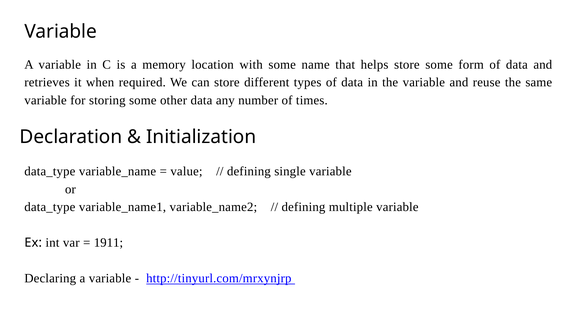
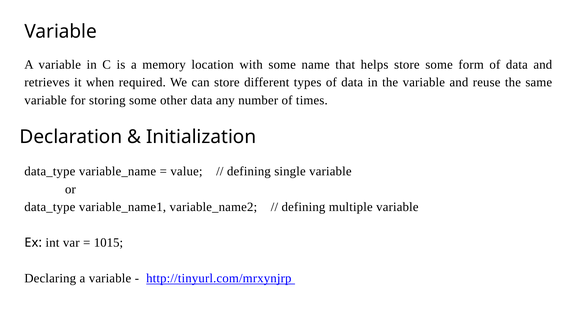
1911: 1911 -> 1015 (108, 242)
